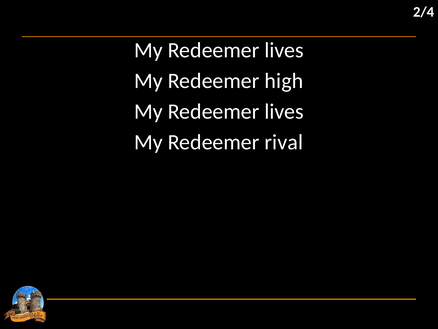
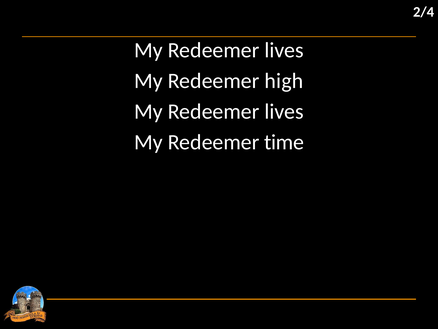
rival: rival -> time (284, 142)
